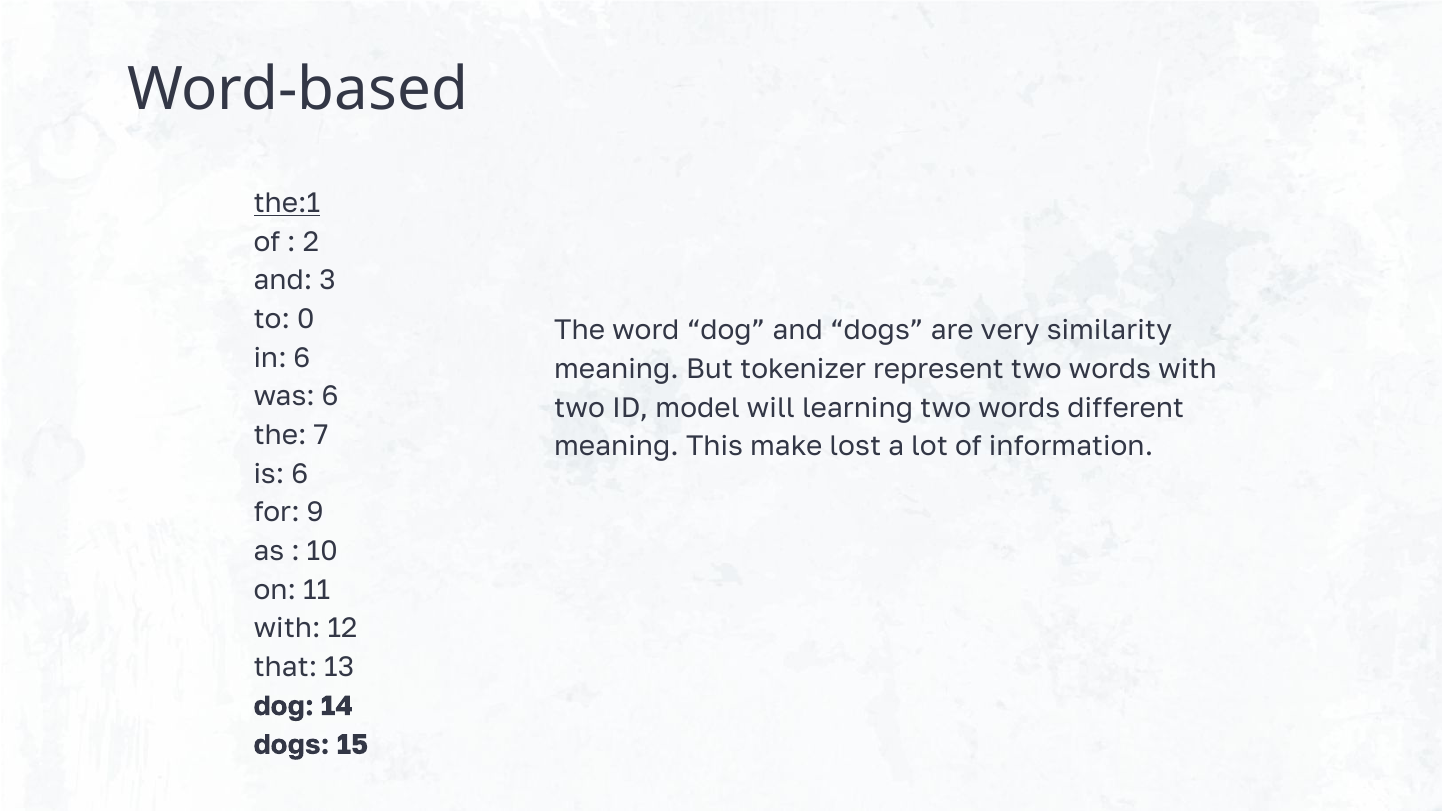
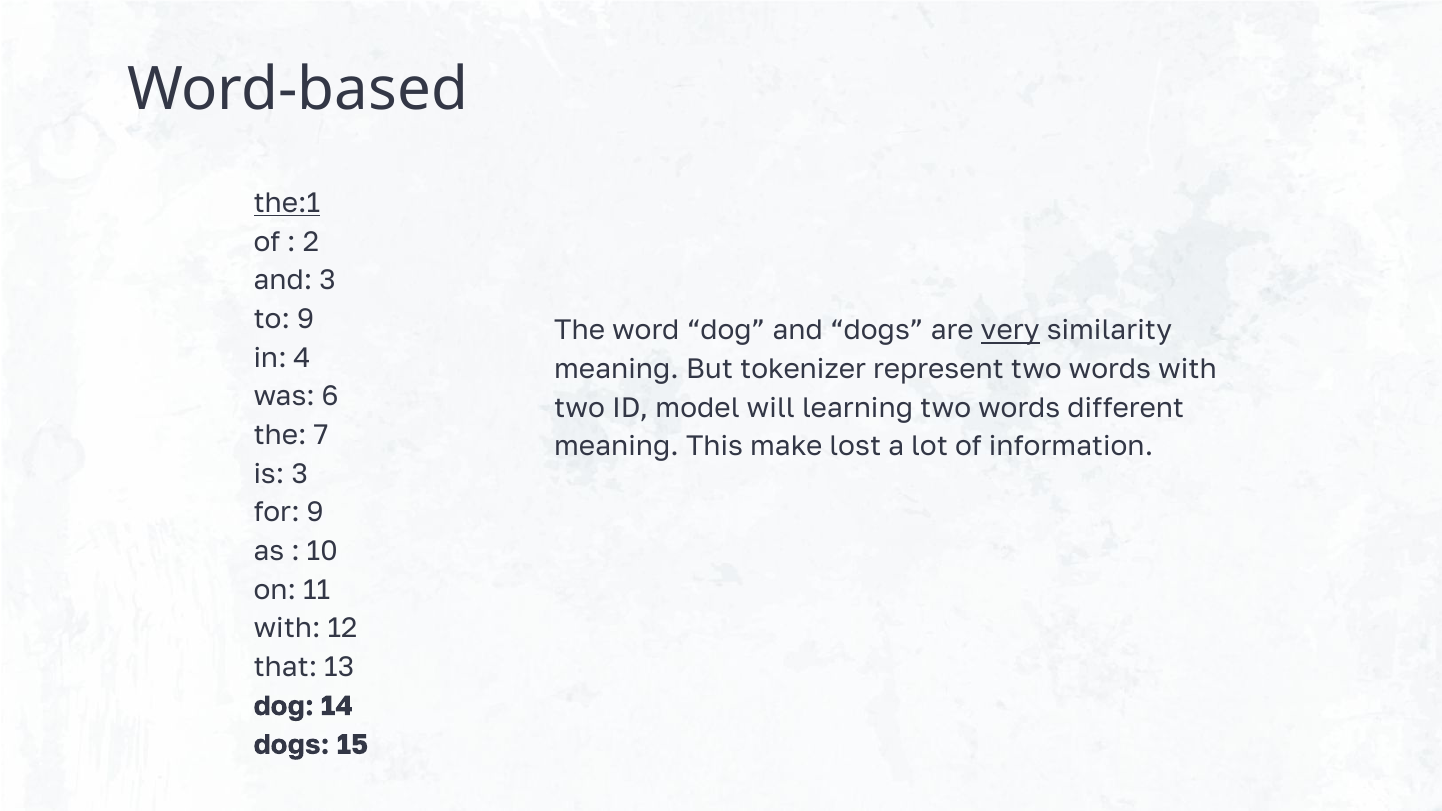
to 0: 0 -> 9 (305, 319)
very underline: none -> present (1010, 331)
in 6: 6 -> 4 (302, 358)
is 6: 6 -> 3 (300, 474)
